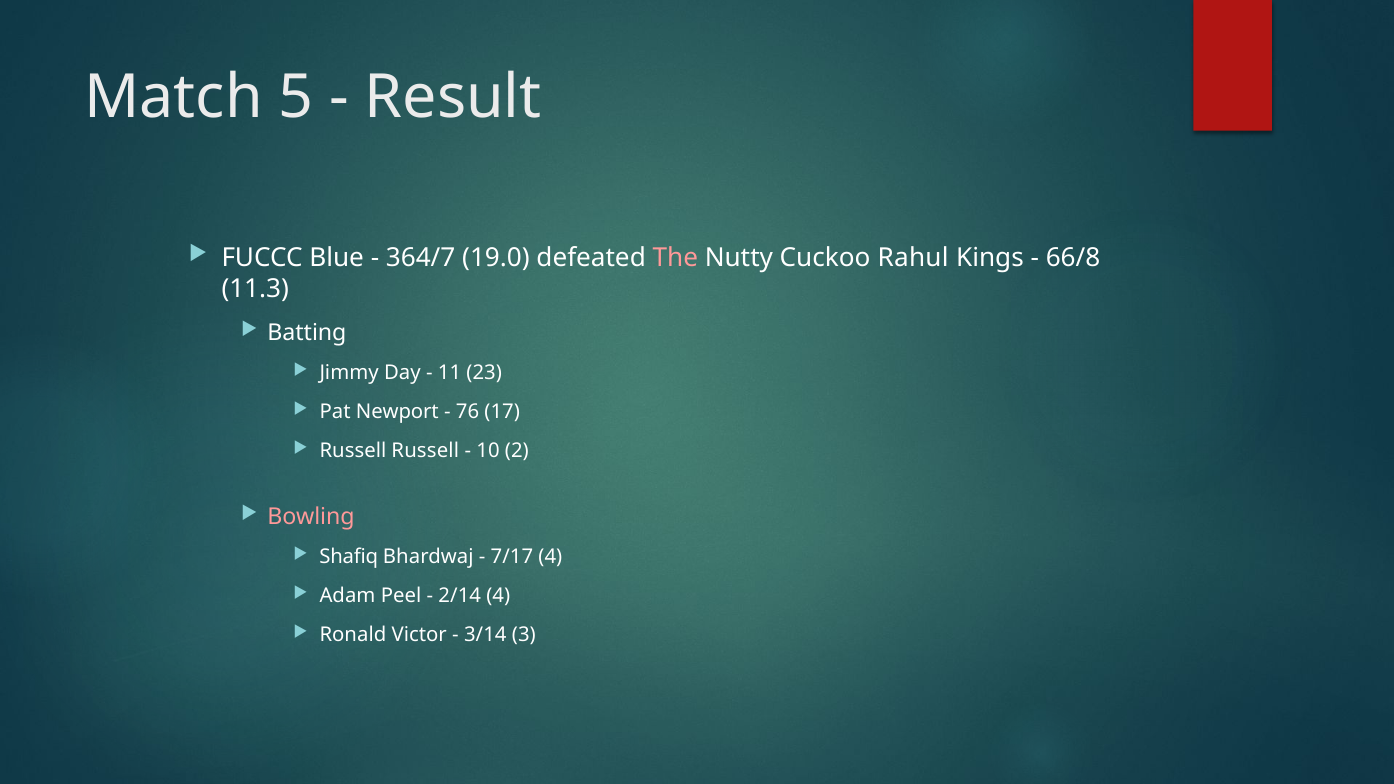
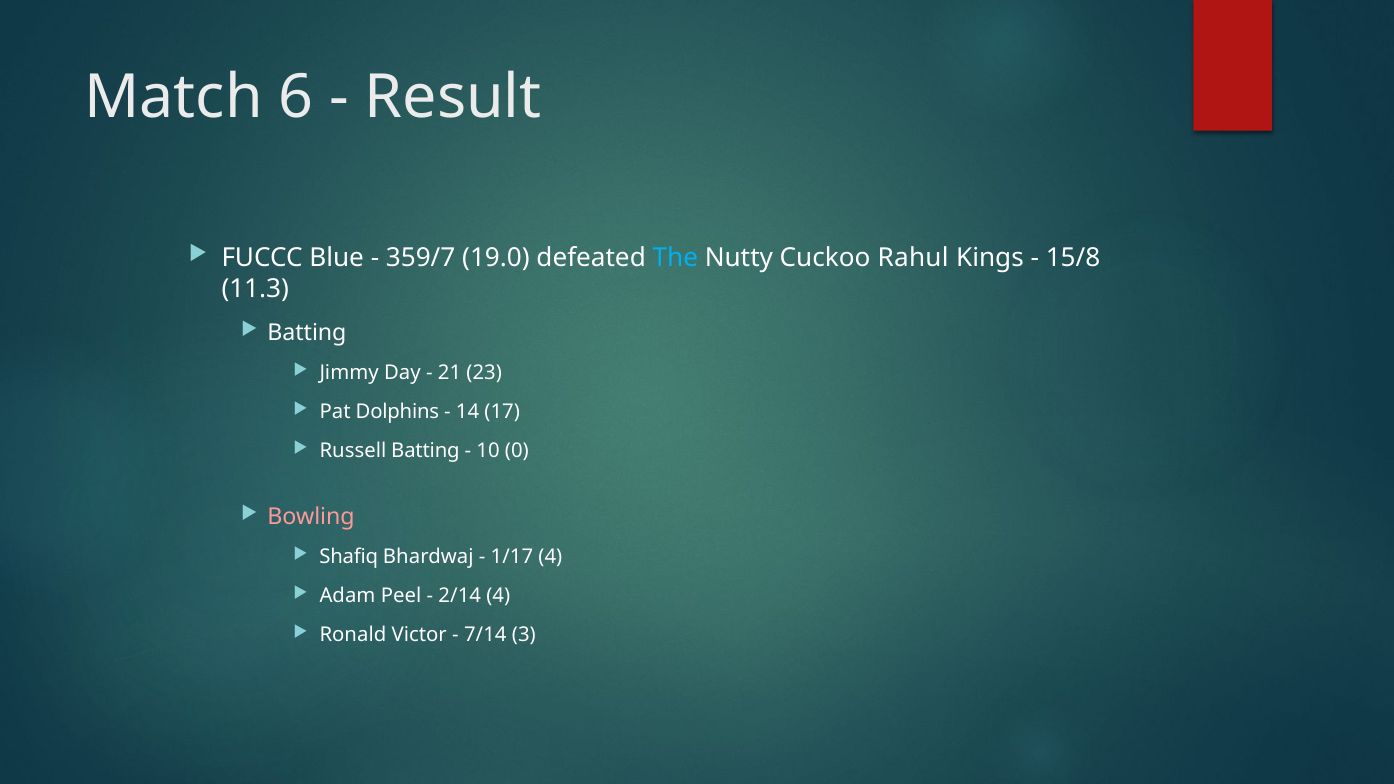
5: 5 -> 6 (296, 98)
364/7: 364/7 -> 359/7 (421, 257)
The colour: pink -> light blue (675, 257)
66/8: 66/8 -> 15/8 (1073, 257)
11: 11 -> 21 (450, 373)
Newport: Newport -> Dolphins (397, 412)
76: 76 -> 14 (468, 412)
Russell Russell: Russell -> Batting (425, 451)
2: 2 -> 0 (517, 451)
7/17: 7/17 -> 1/17 (512, 557)
3/14: 3/14 -> 7/14 (485, 635)
